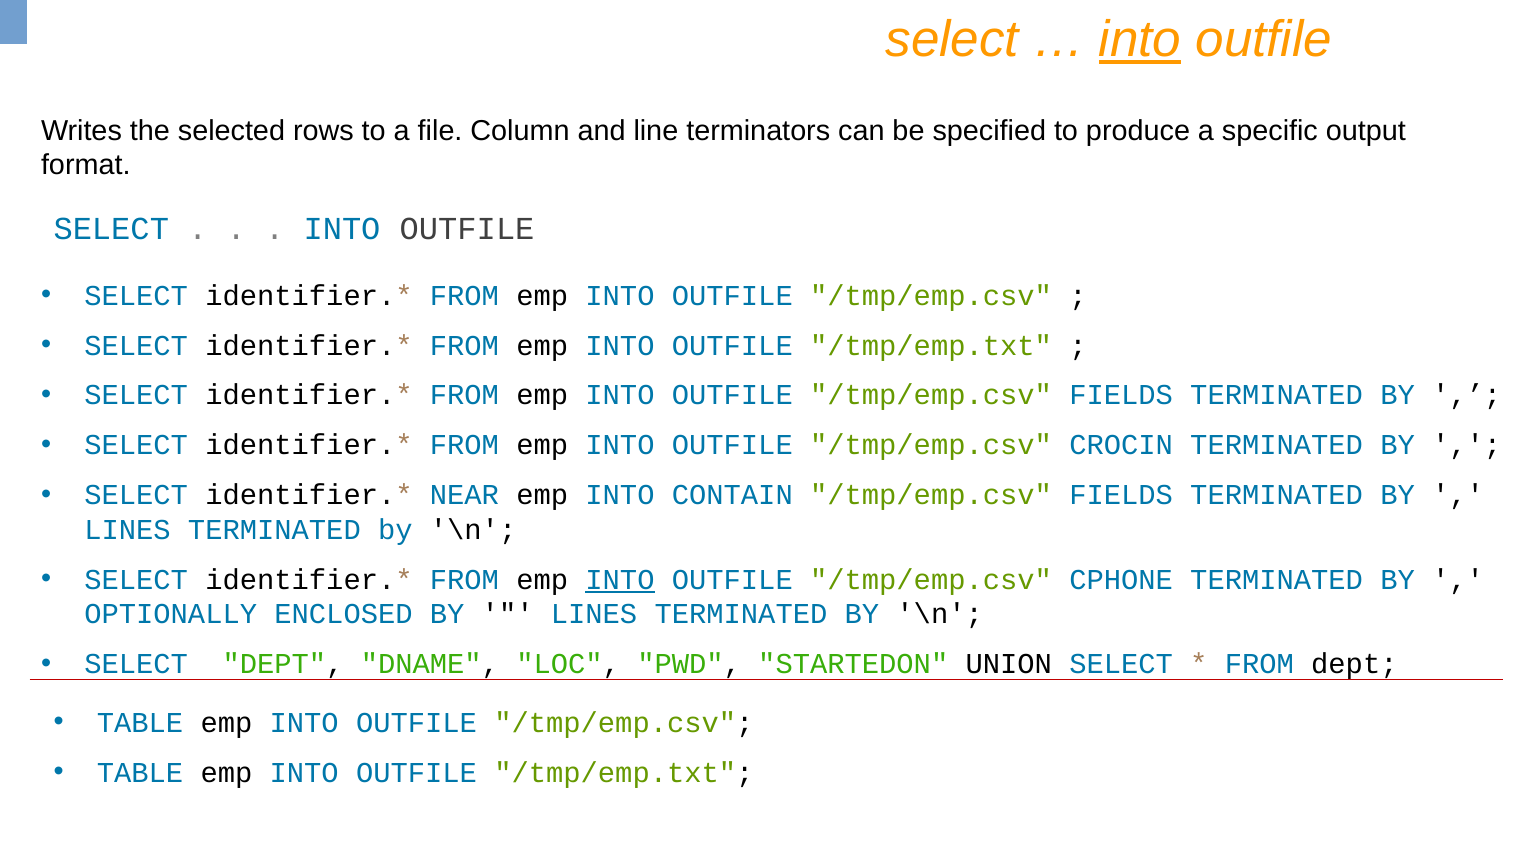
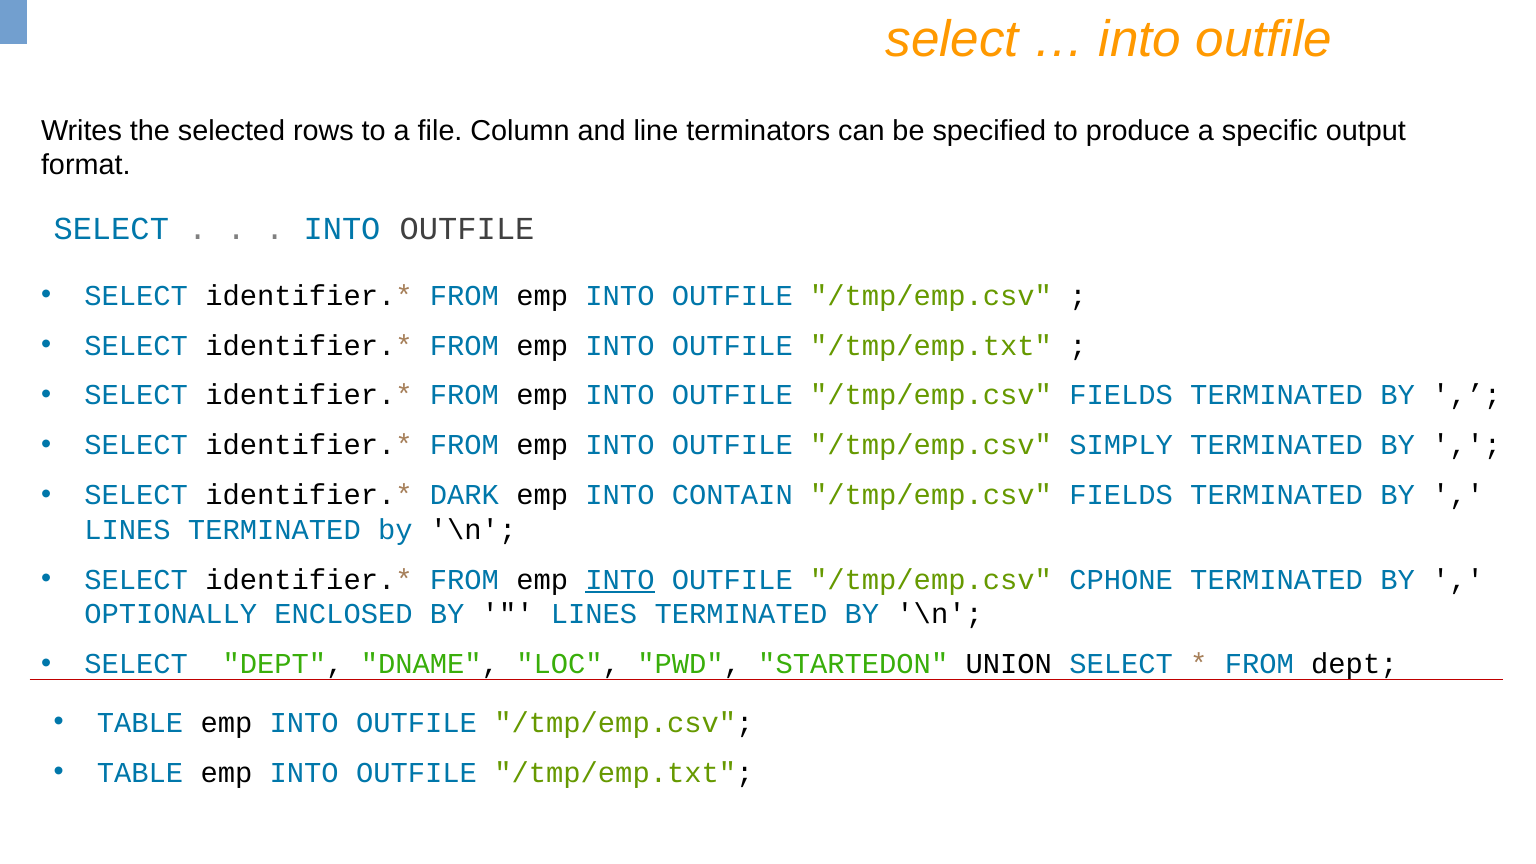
into underline: present -> none (1140, 40)
CROCIN: CROCIN -> SIMPLY (1121, 445)
NEAR: NEAR -> DARK (464, 495)
